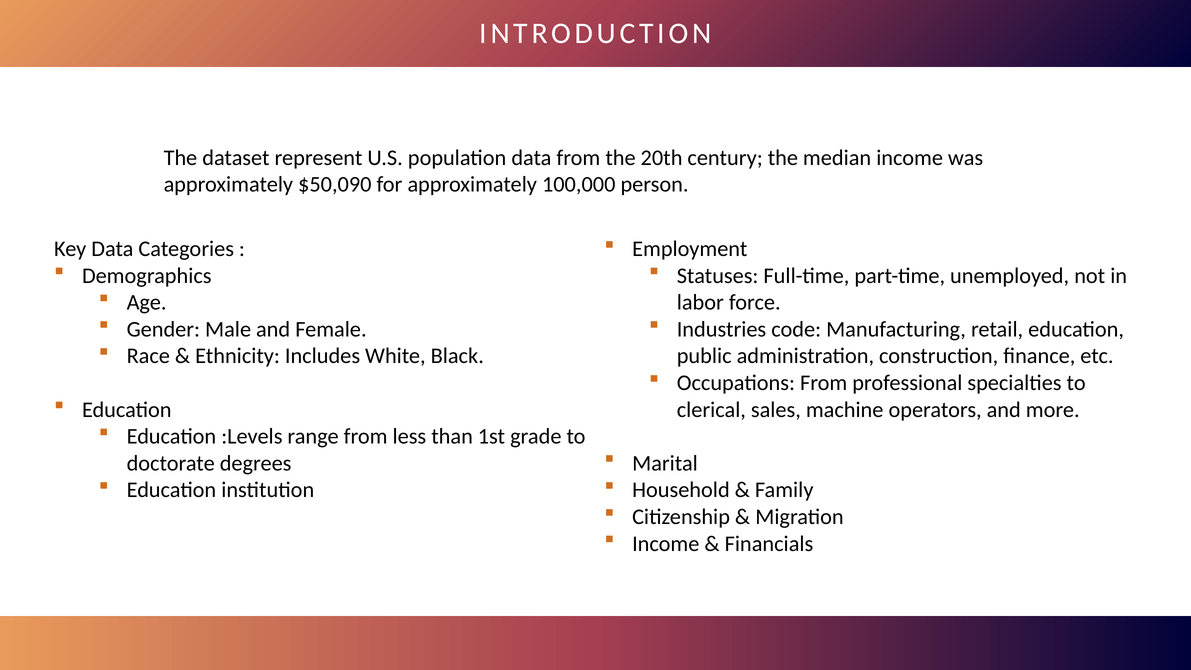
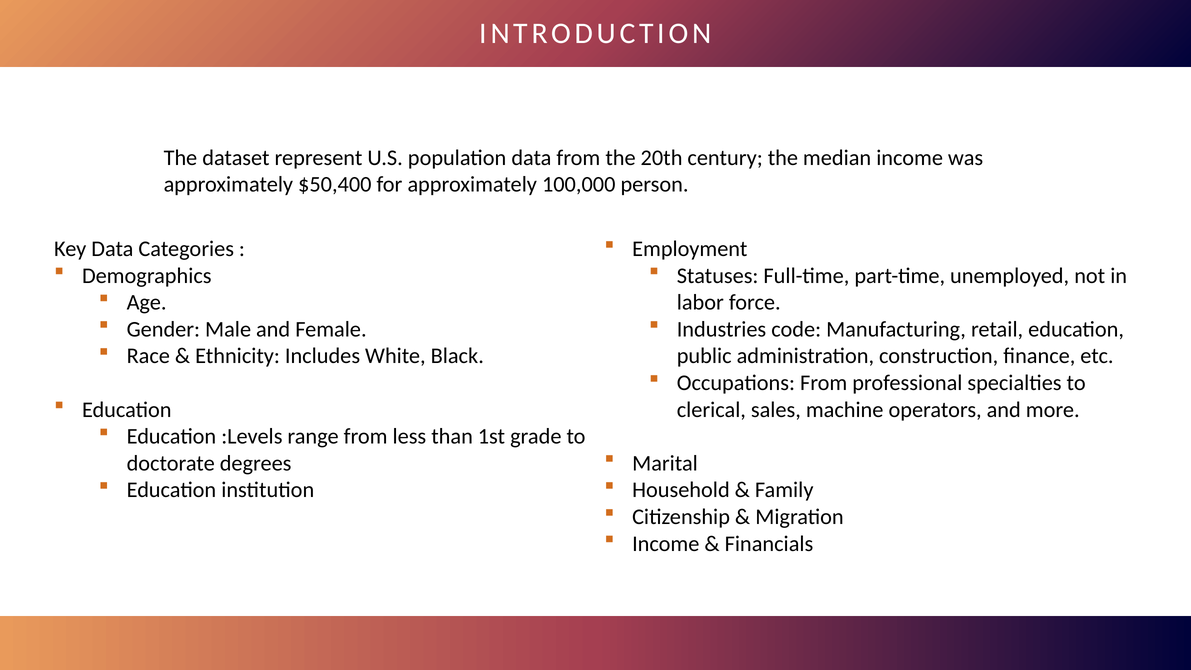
$50,090: $50,090 -> $50,400 (335, 184)
